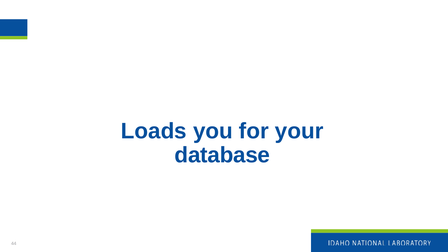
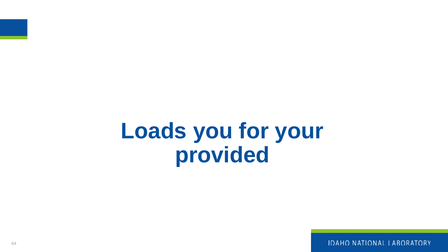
database: database -> provided (222, 155)
